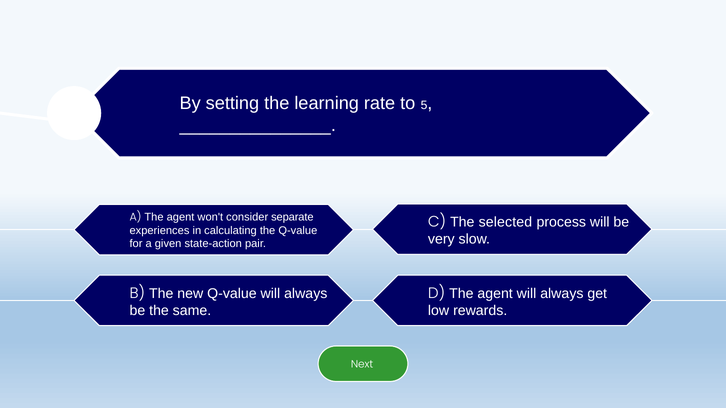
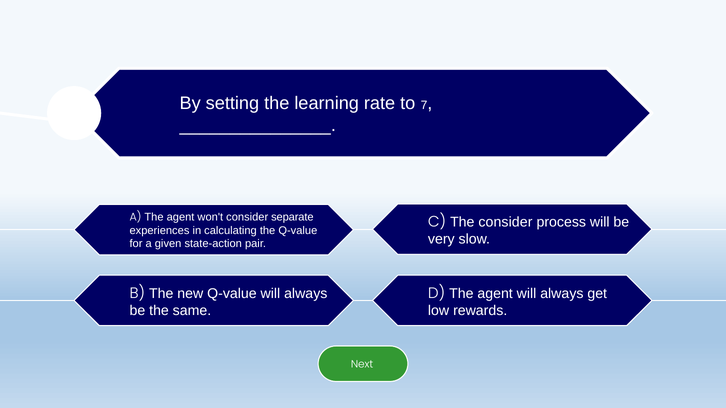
5: 5 -> 7 (424, 106)
The selected: selected -> consider (505, 222)
